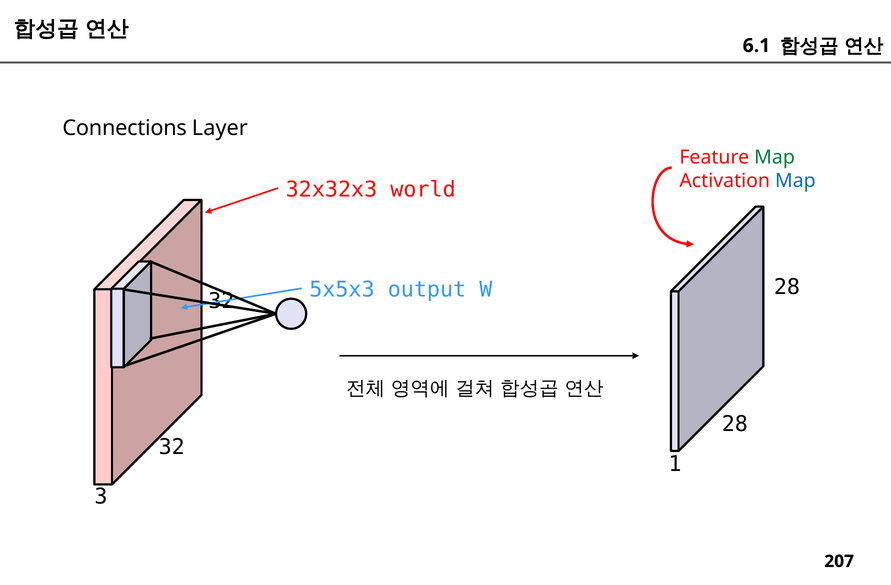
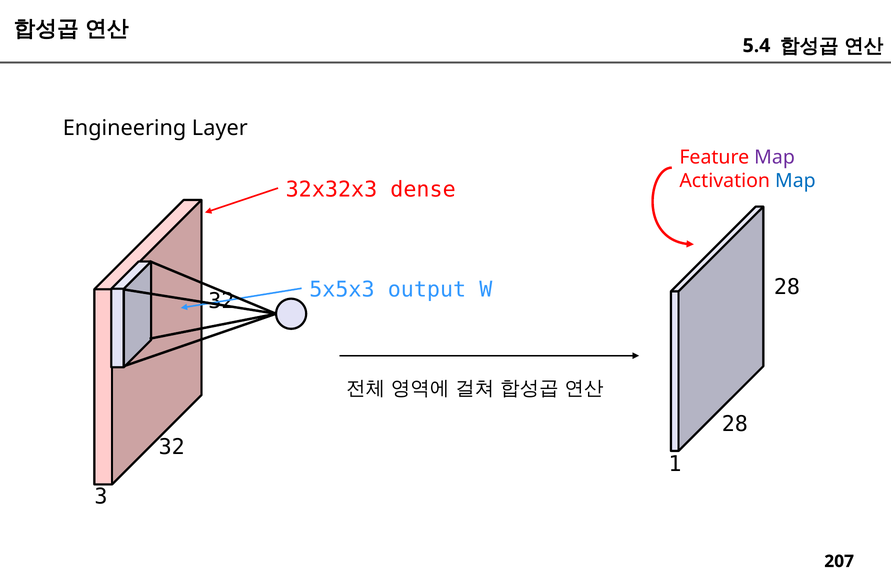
6.1: 6.1 -> 5.4 (756, 46)
Connections: Connections -> Engineering (125, 128)
Map colour: green -> purple (775, 157)
world: world -> dense (423, 190)
